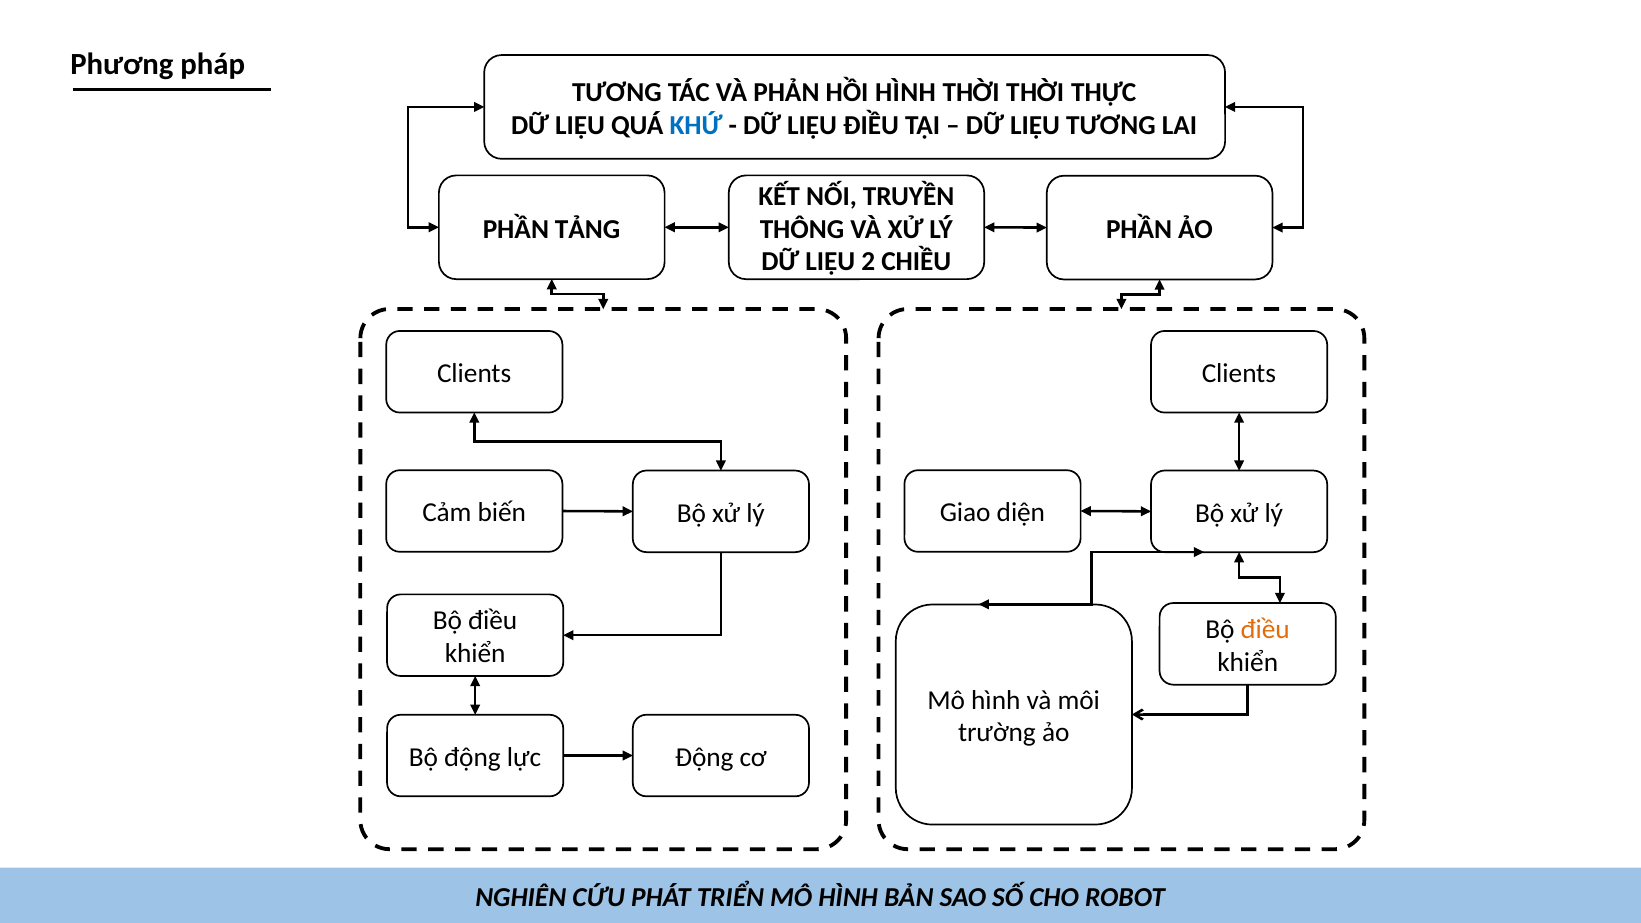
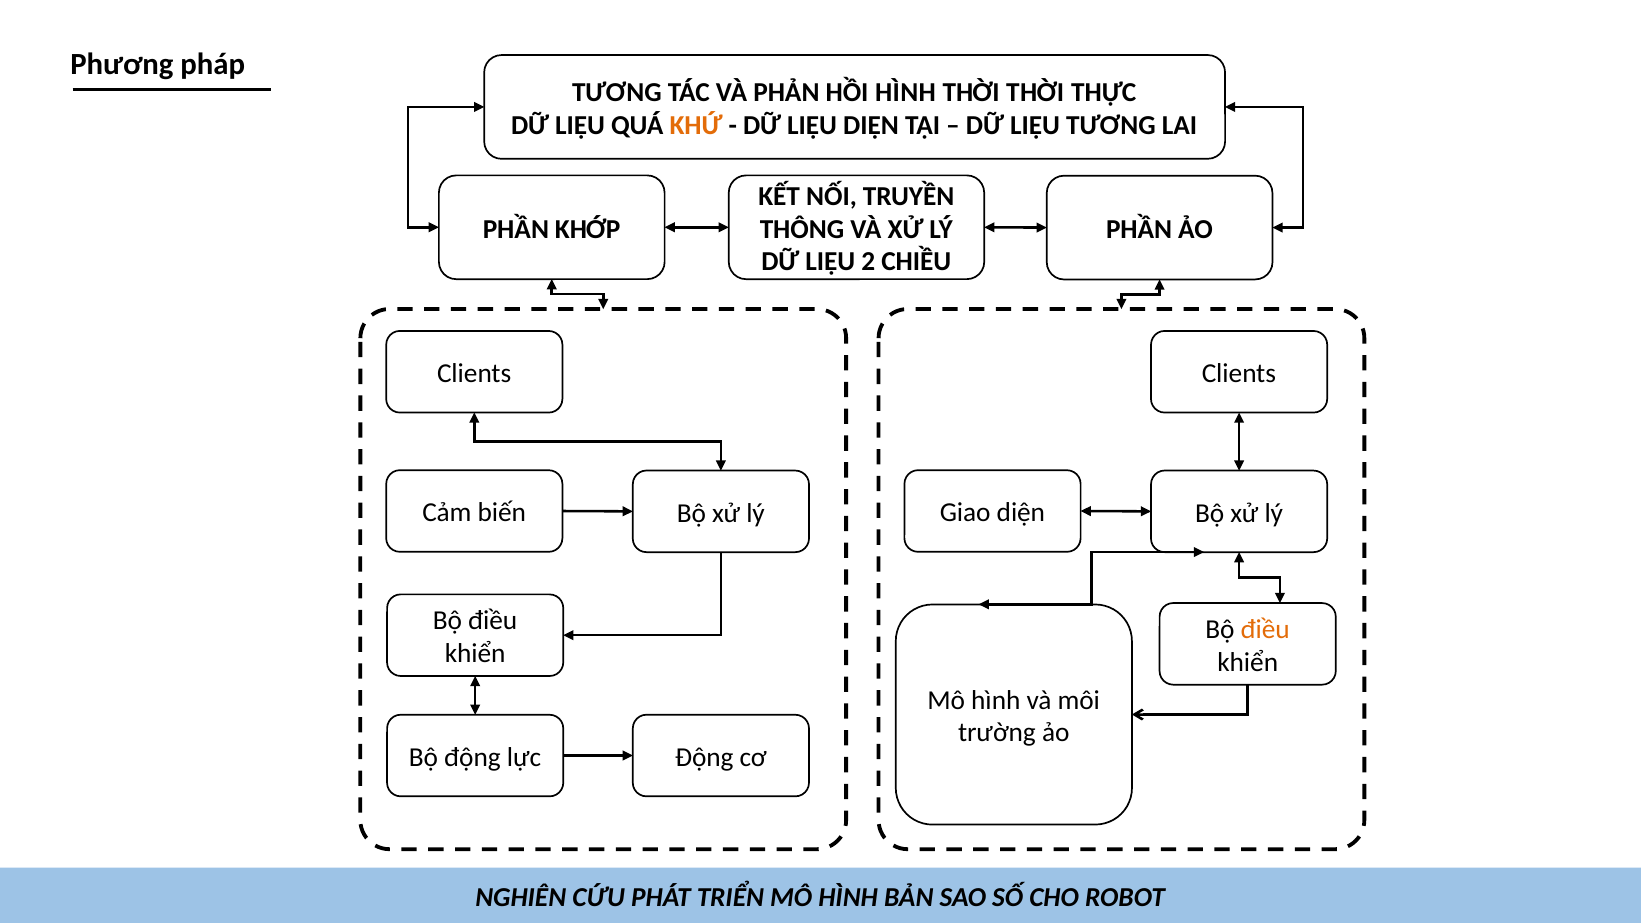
KHỨ colour: blue -> orange (696, 125)
LIỆU ĐIỀU: ĐIỀU -> DIỆN (871, 125)
TẢNG: TẢNG -> KHỚP (588, 229)
